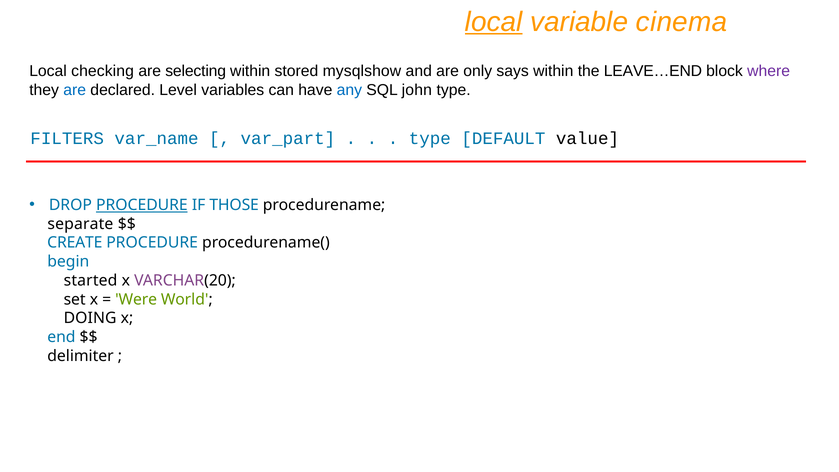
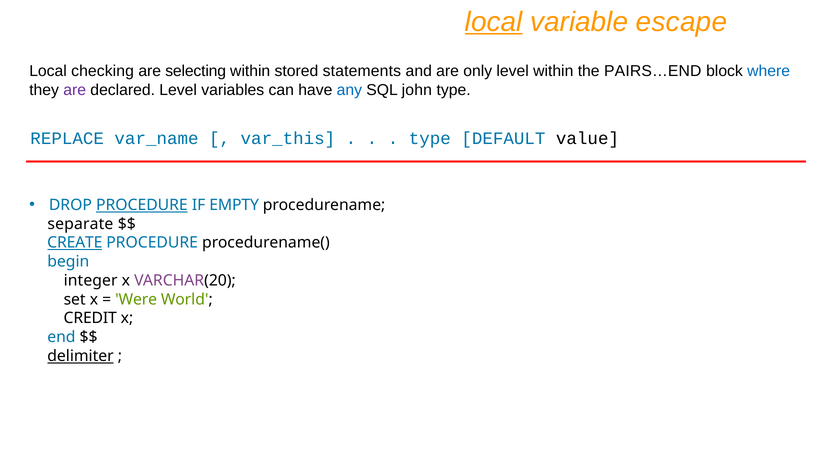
cinema: cinema -> escape (682, 22)
mysqlshow: mysqlshow -> statements (362, 71)
only says: says -> level (513, 71)
LEAVE…END: LEAVE…END -> PAIRS…END (653, 71)
where colour: purple -> blue (769, 71)
are colour: blue -> purple (75, 90)
FILTERS: FILTERS -> REPLACE (67, 139)
var_part: var_part -> var_this (288, 139)
THOSE: THOSE -> EMPTY (234, 205)
CREATE underline: none -> present (75, 243)
started: started -> integer (91, 280)
DOING: DOING -> CREDIT (90, 318)
delimiter underline: none -> present (81, 356)
